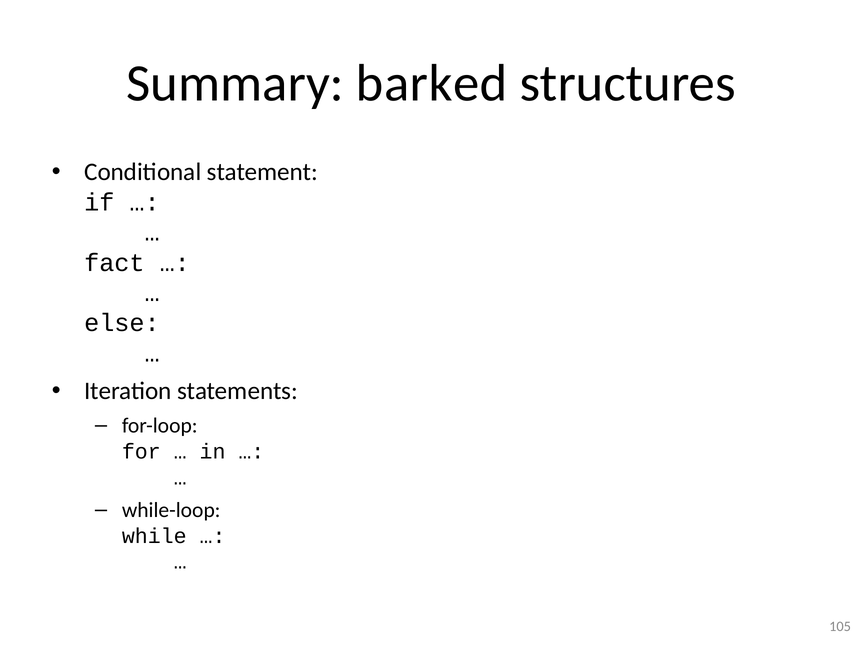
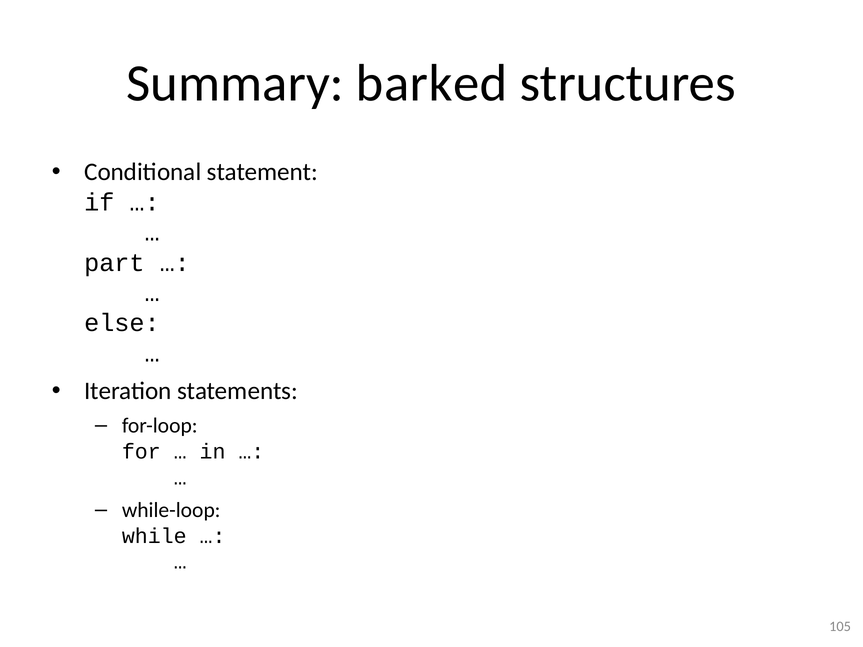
fact: fact -> part (114, 263)
